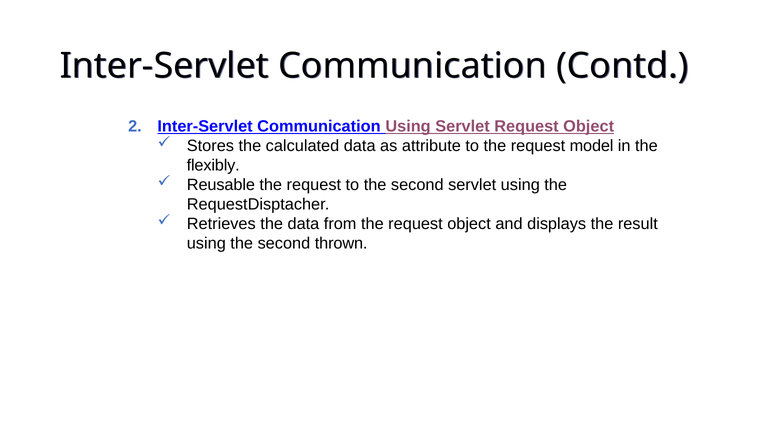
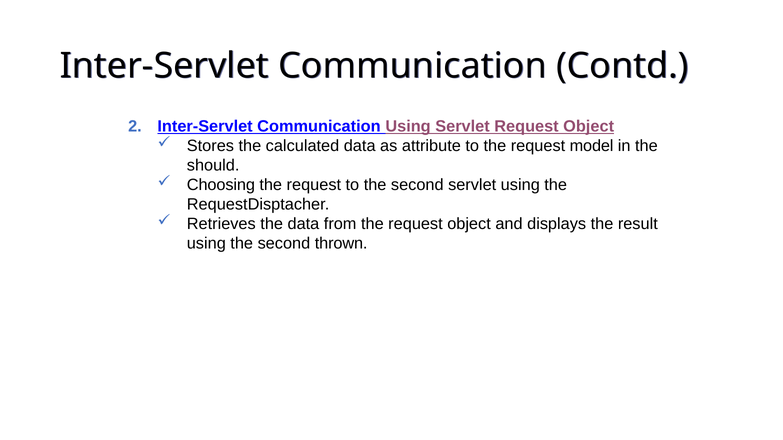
flexibly: flexibly -> should (213, 166)
Reusable: Reusable -> Choosing (221, 185)
